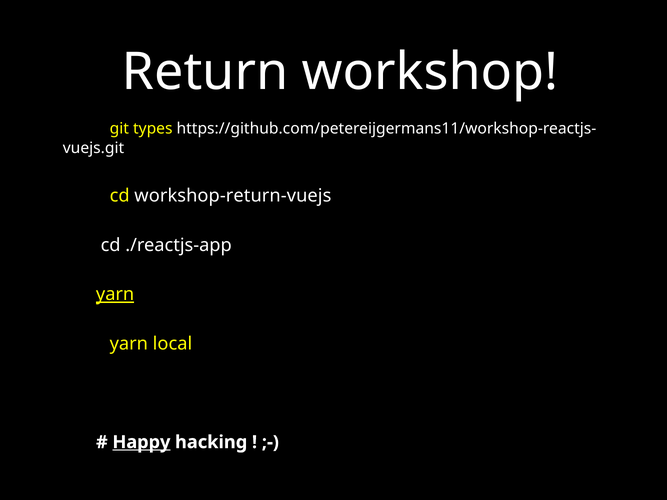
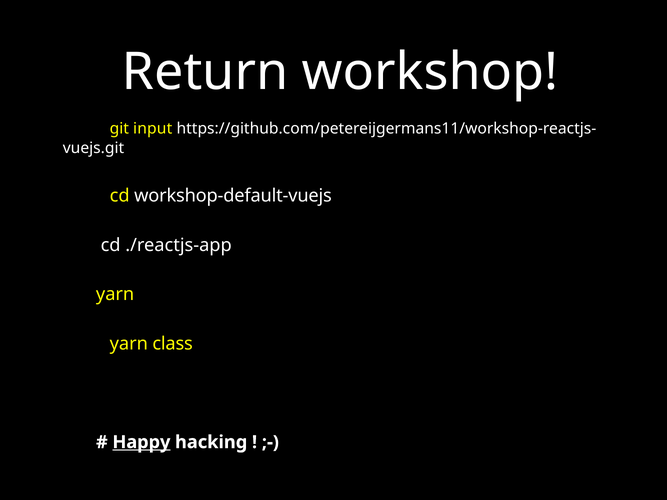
types: types -> input (153, 129)
workshop-return-vuejs: workshop-return-vuejs -> workshop-default-vuejs (233, 196)
yarn underline: present -> none (115, 295)
local: local -> class (173, 344)
